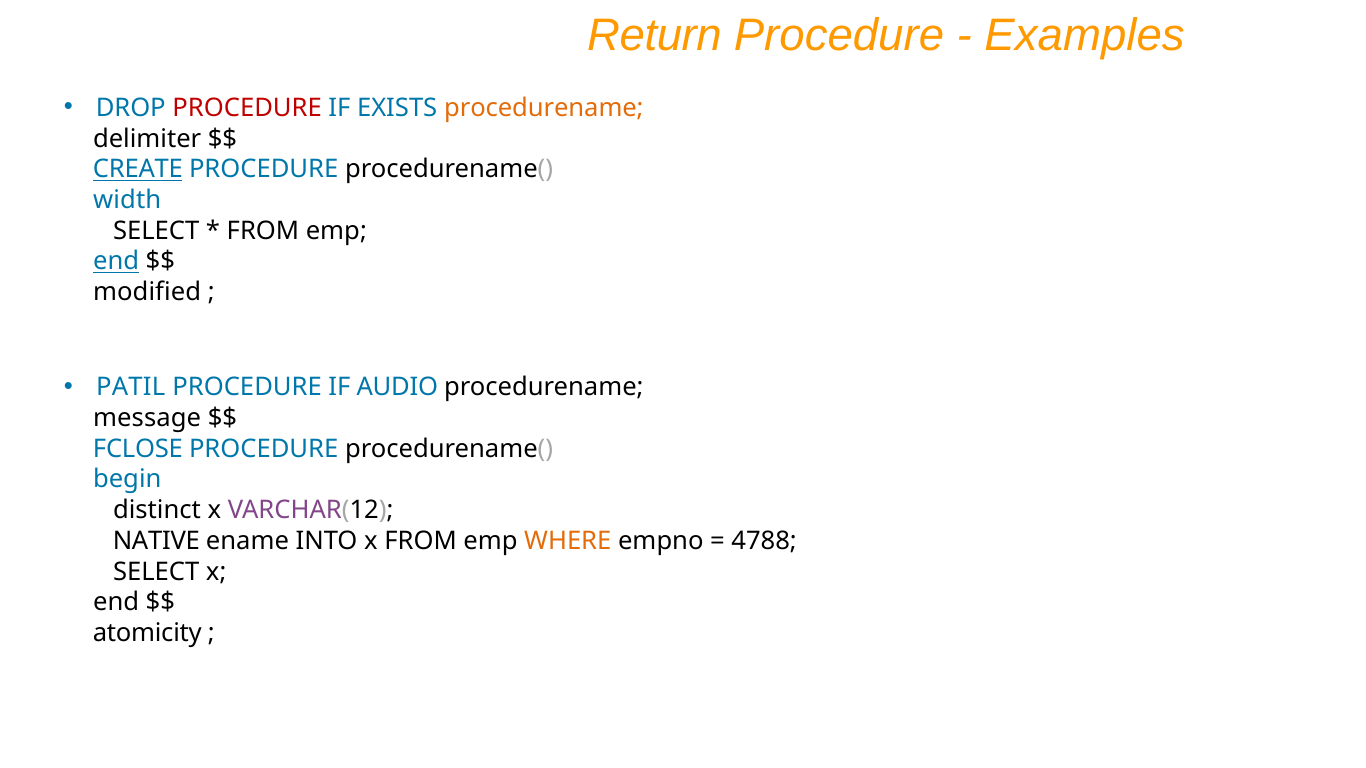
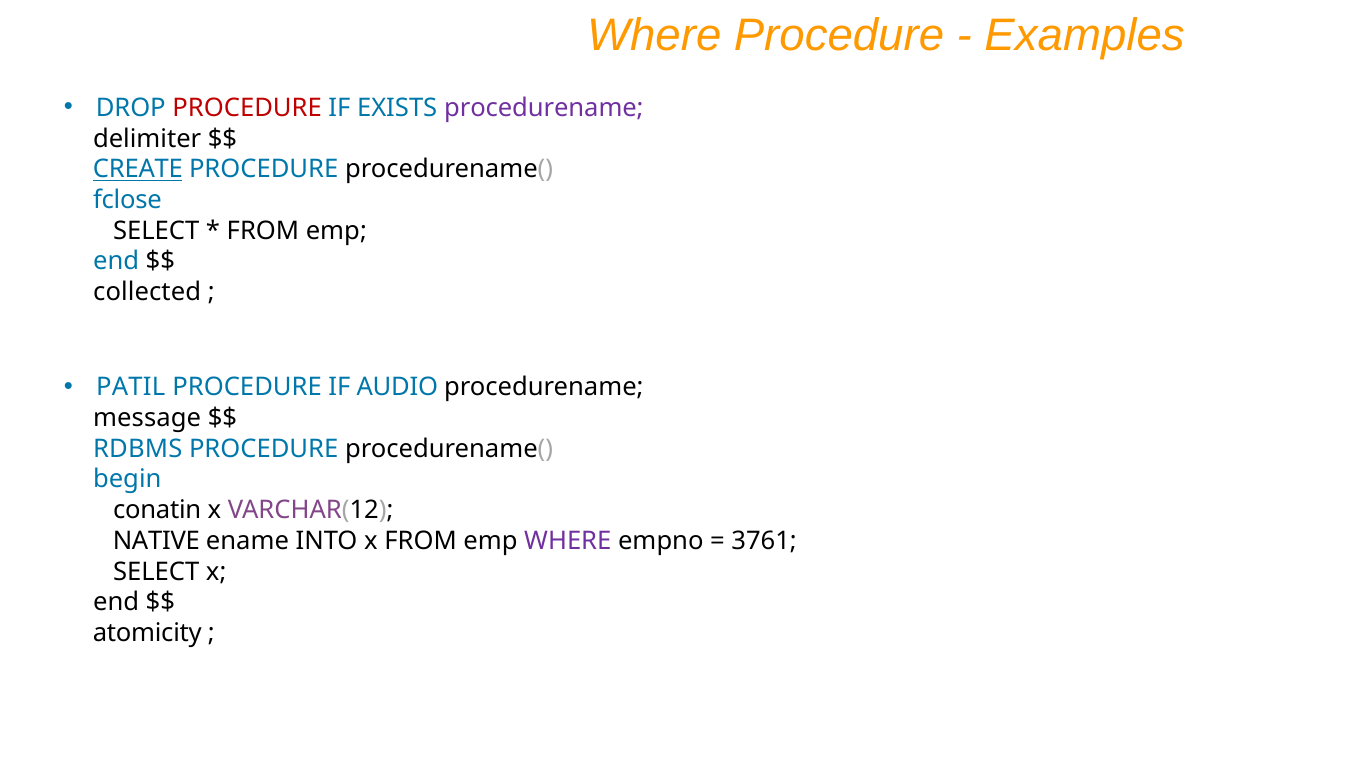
Return: Return -> Where (654, 36)
procedurename colour: orange -> purple (544, 108)
width: width -> fclose (127, 200)
end underline: present -> none (116, 262)
modified: modified -> collected (147, 292)
FCLOSE: FCLOSE -> RDBMS (138, 449)
distinct: distinct -> conatin (157, 510)
WHERE colour: orange -> purple (568, 541)
4788: 4788 -> 3761 (764, 541)
